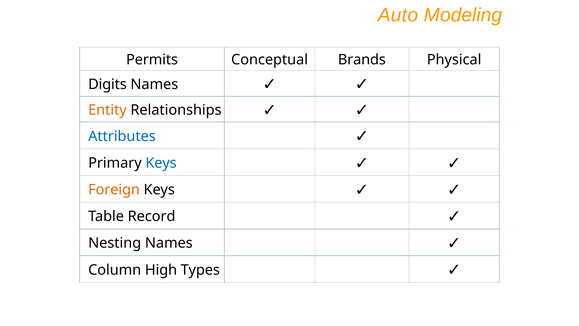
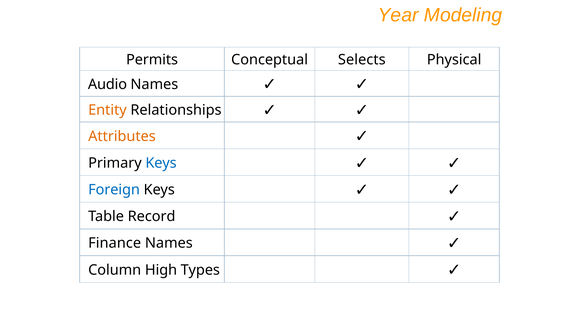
Auto: Auto -> Year (398, 15)
Brands: Brands -> Selects (362, 60)
Digits: Digits -> Audio (107, 84)
Attributes colour: blue -> orange (122, 136)
Foreign colour: orange -> blue (114, 190)
Nesting: Nesting -> Finance (115, 243)
